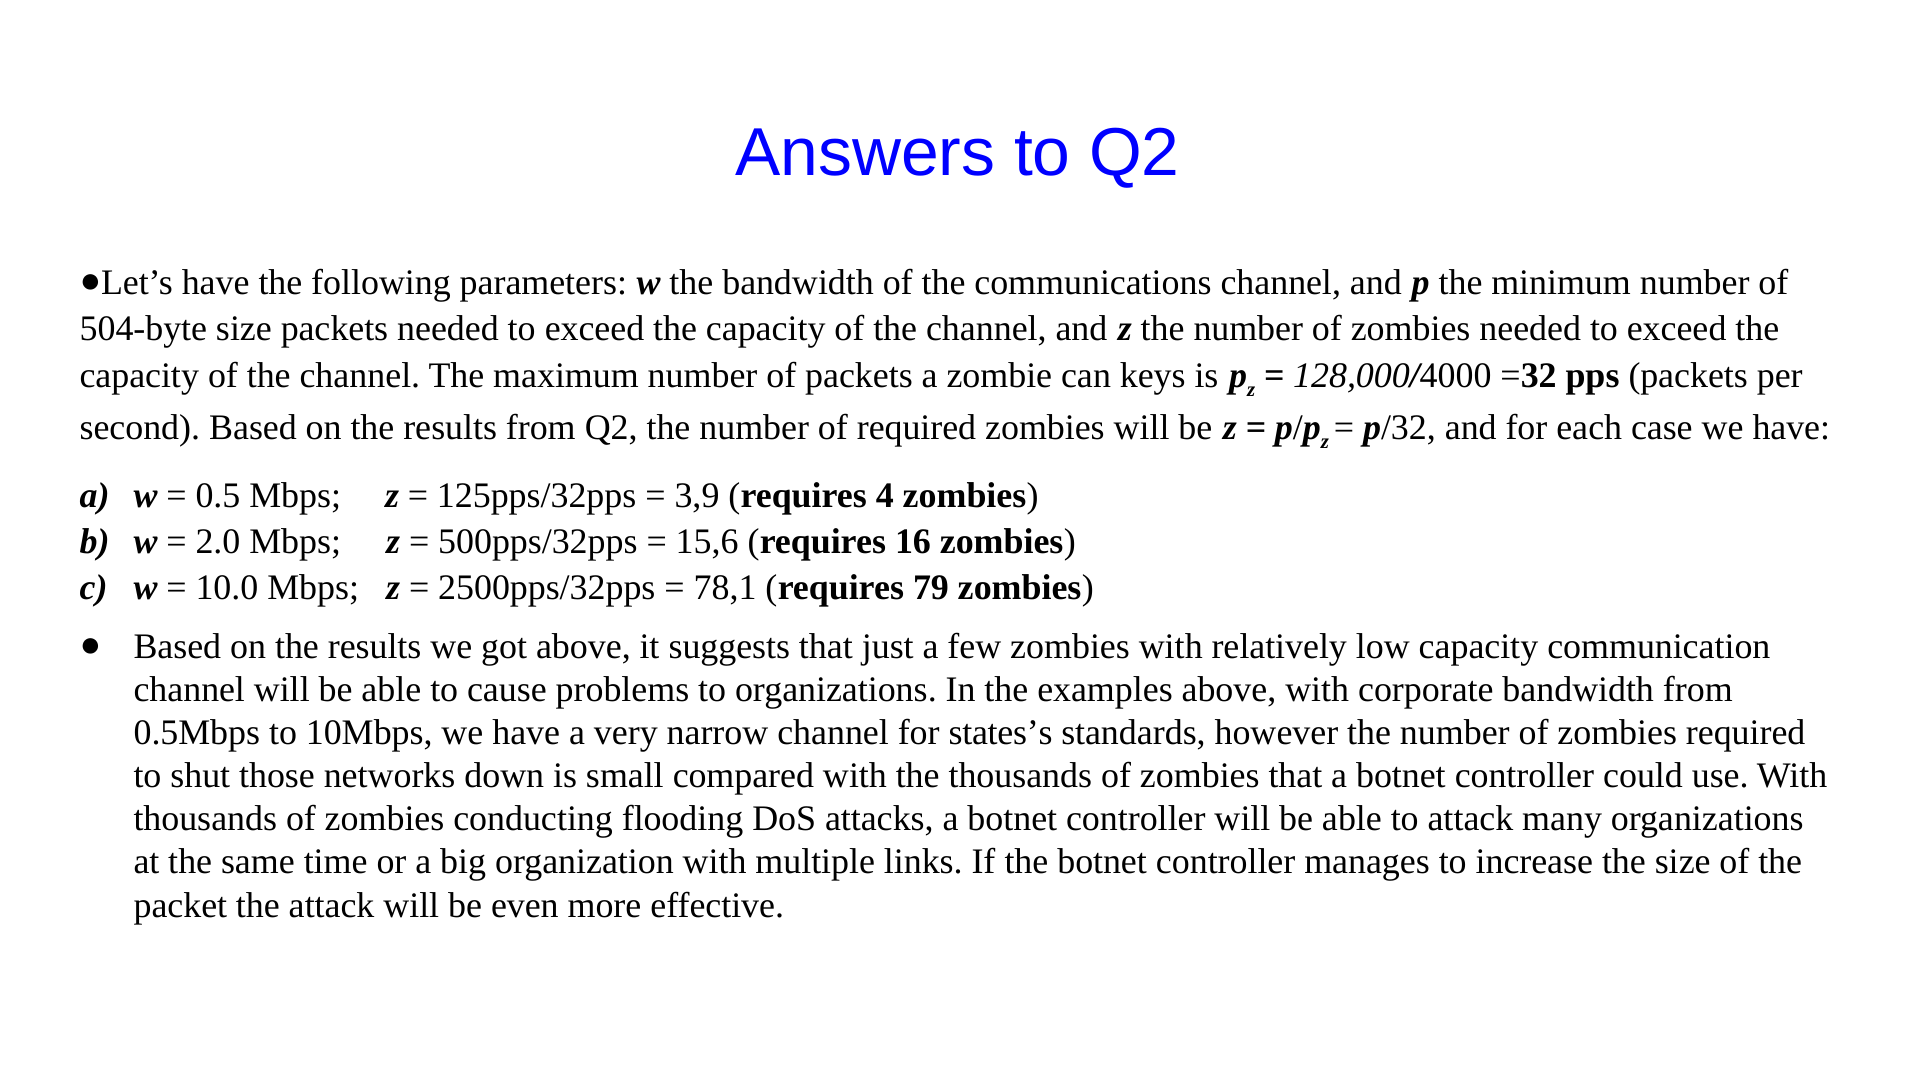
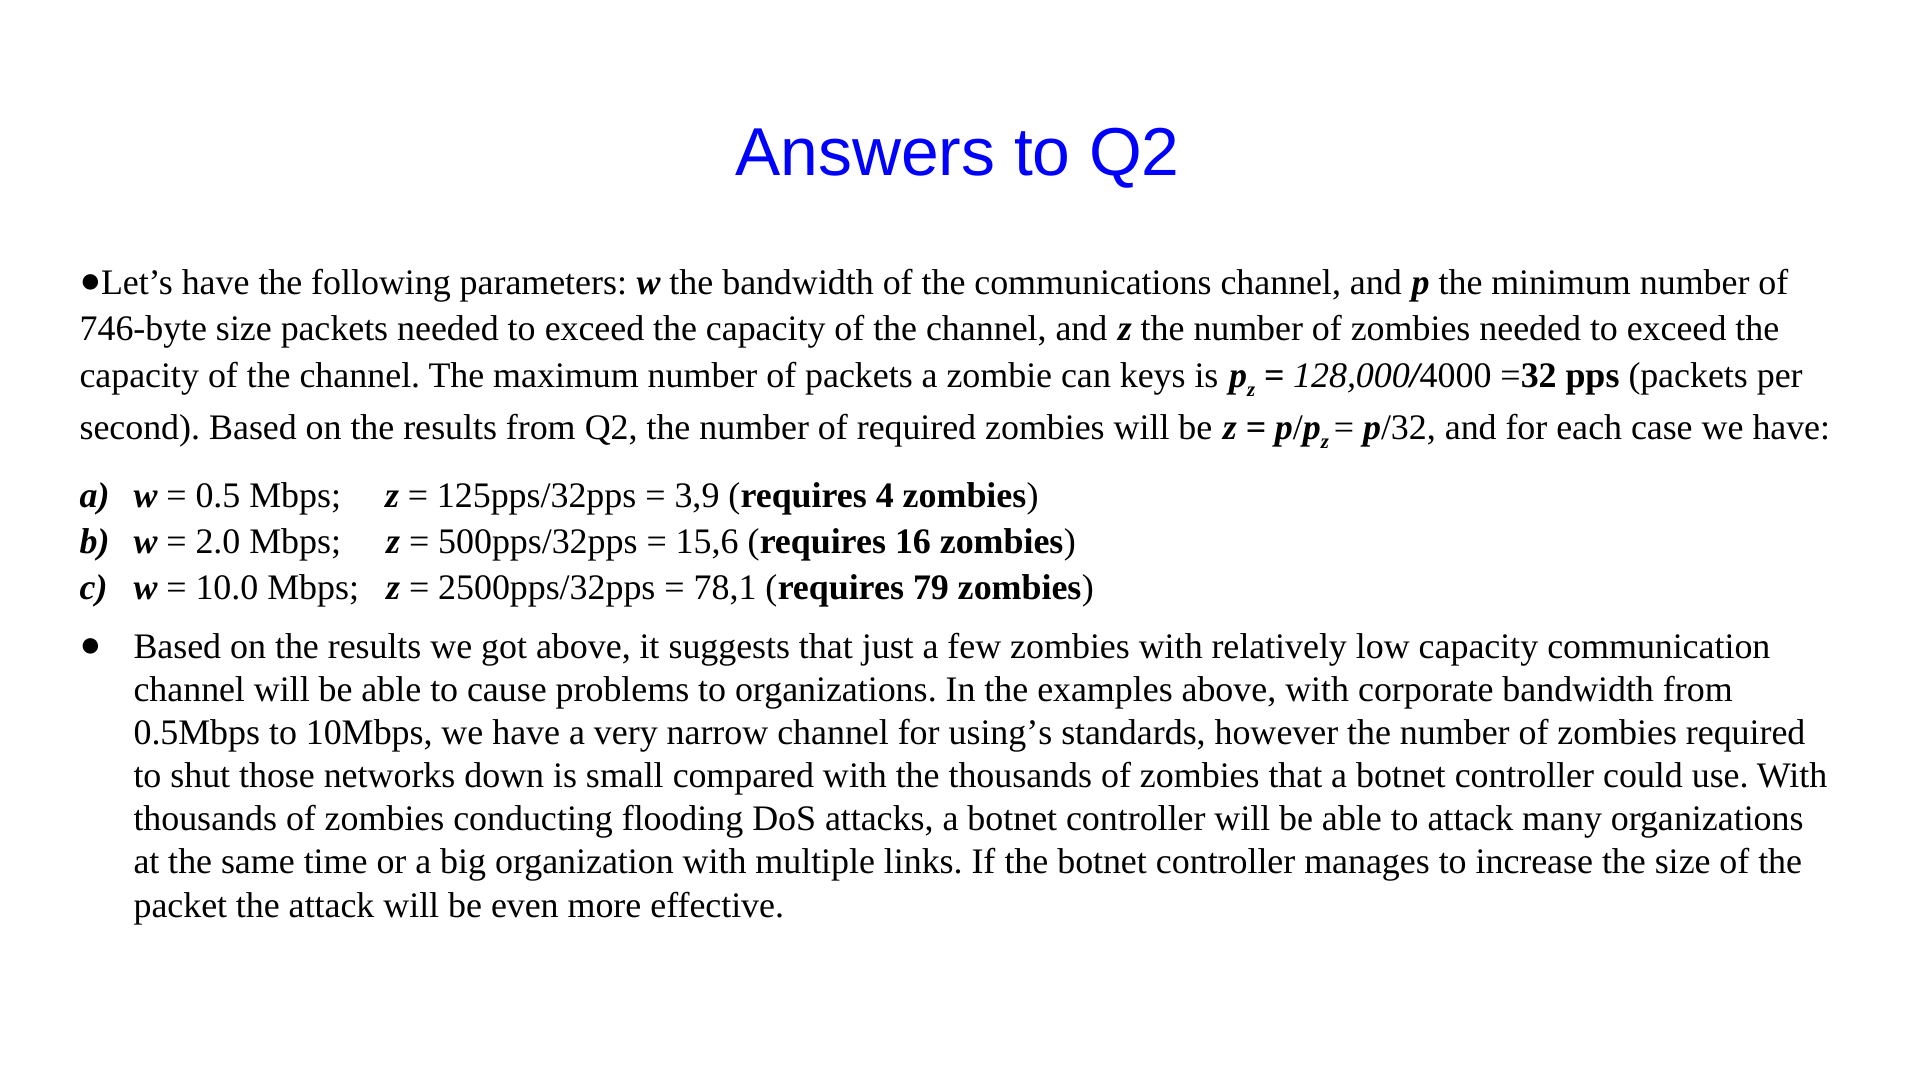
504-byte: 504-byte -> 746-byte (143, 329)
states’s: states’s -> using’s (1000, 733)
